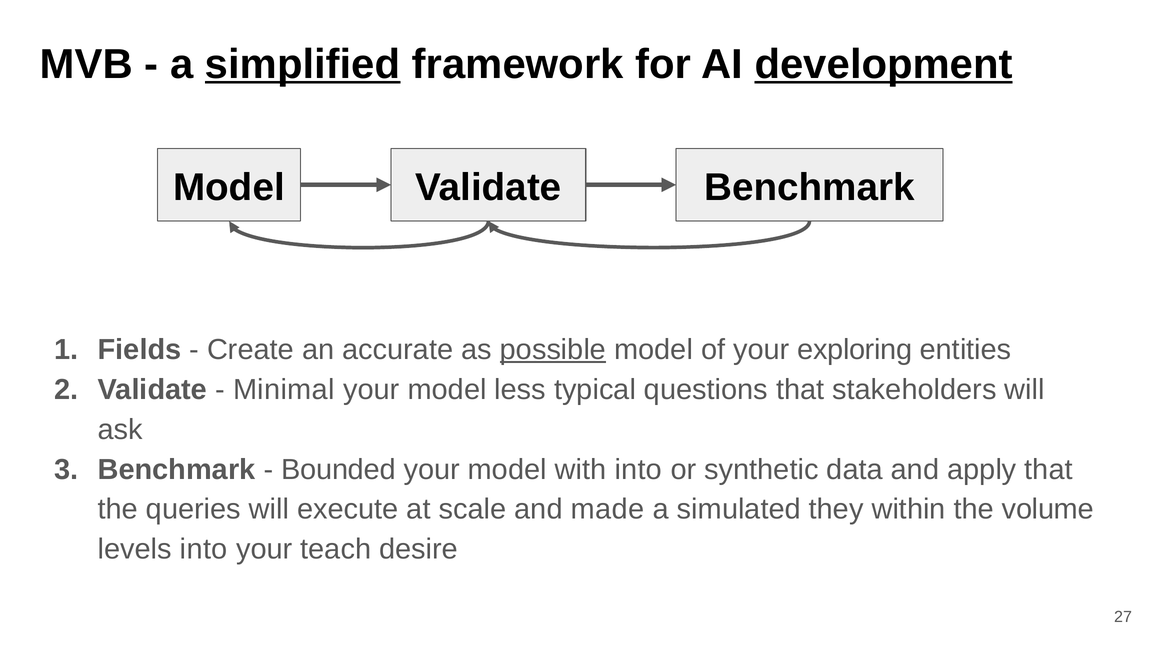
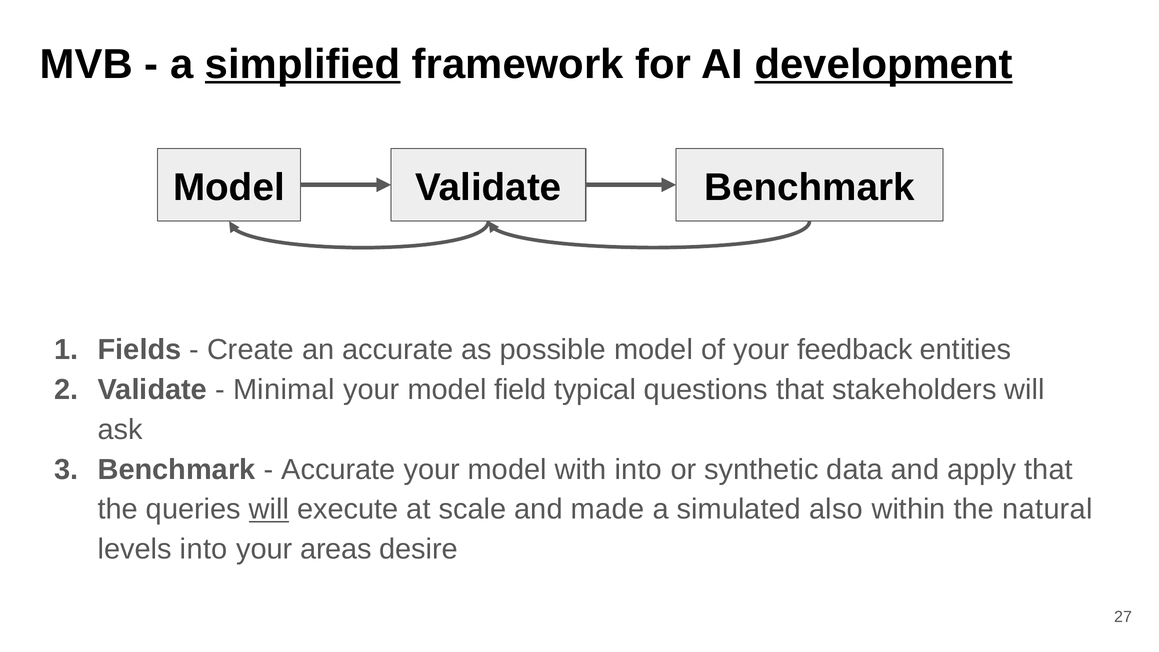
possible underline: present -> none (553, 349)
exploring: exploring -> feedback (855, 349)
less: less -> field (520, 389)
Bounded: Bounded -> Accurate (338, 469)
will underline: none -> present (269, 509)
they: they -> also (836, 509)
volume: volume -> natural (1048, 509)
teach: teach -> areas (336, 549)
